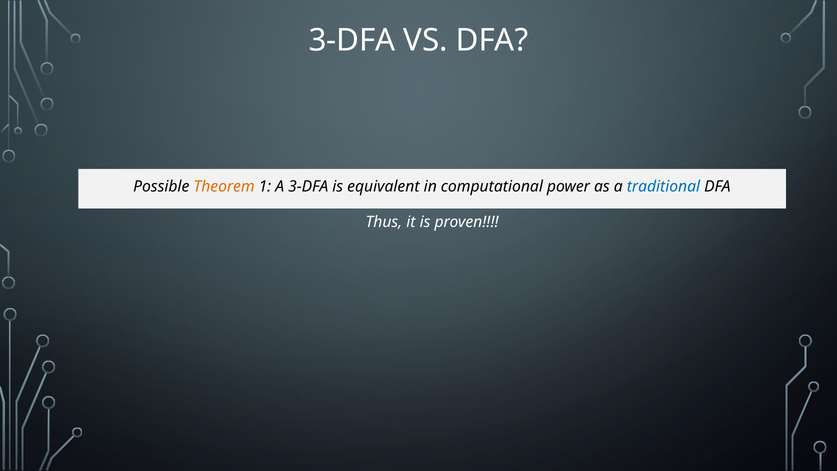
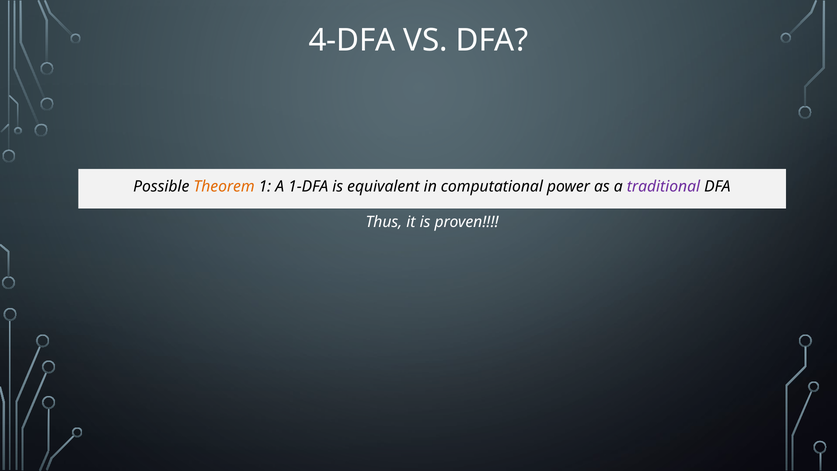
3-DFA: 3-DFA -> 4-DFA (352, 40)
A 3-DFA: 3-DFA -> 1-DFA (308, 186)
traditional colour: blue -> purple (663, 186)
